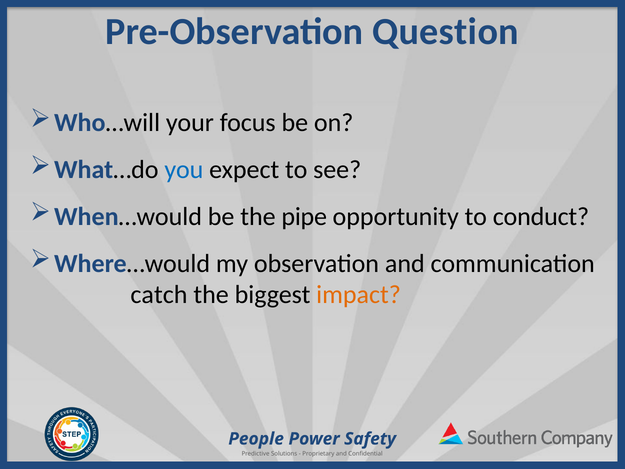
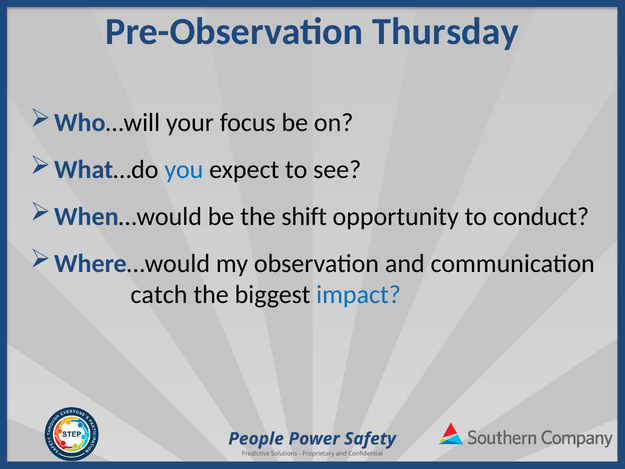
Question: Question -> Thursday (446, 32)
pipe: pipe -> shift (304, 216)
impact colour: orange -> blue (358, 295)
